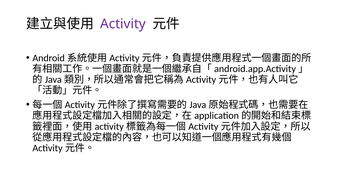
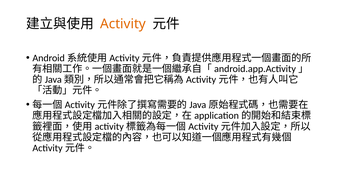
Activity colour: purple -> orange (123, 24)
